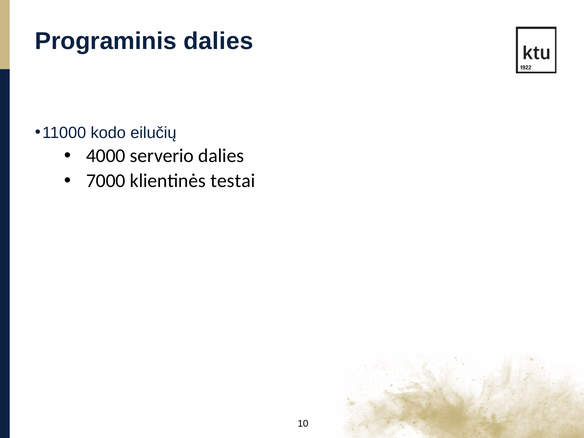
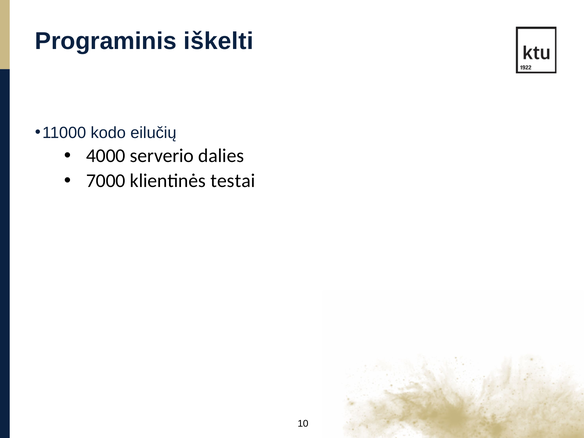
Programinis dalies: dalies -> iškelti (219, 41)
